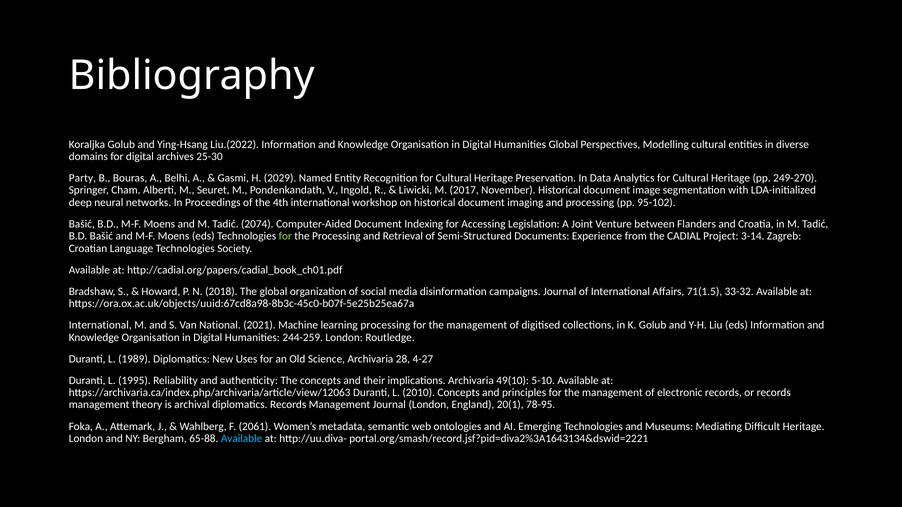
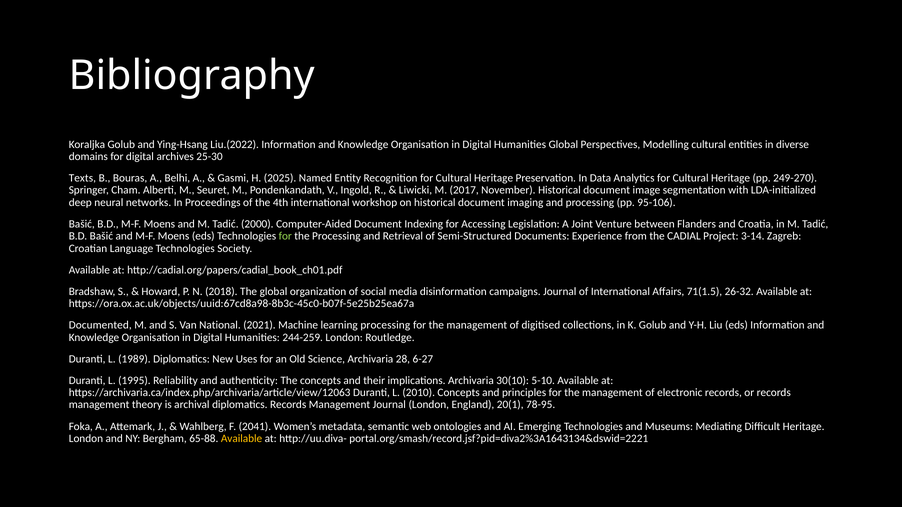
Party: Party -> Texts (82, 178)
2029: 2029 -> 2025 (280, 178)
95-102: 95-102 -> 95-106 (656, 203)
2074: 2074 -> 2000 (257, 224)
33-32: 33-32 -> 26-32 (739, 292)
International: International -> Documented (100, 325)
4-27: 4-27 -> 6-27 (423, 359)
49(10: 49(10 -> 30(10 (513, 381)
2061: 2061 -> 2041 (255, 427)
Available colour: light blue -> yellow (242, 439)
